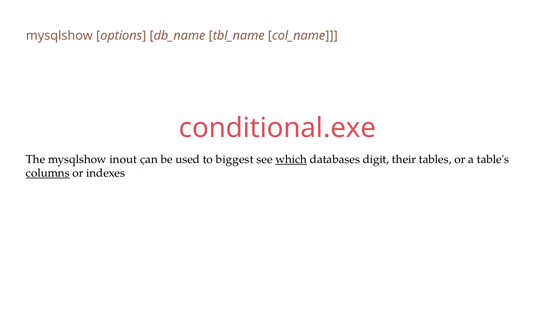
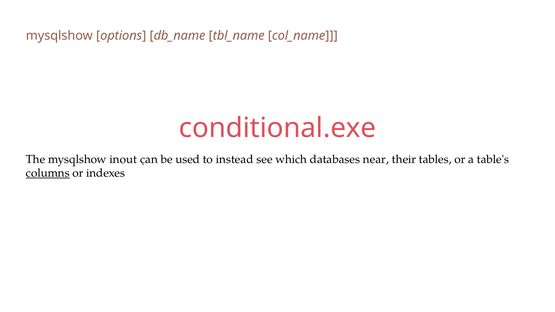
biggest: biggest -> instead (235, 159)
which underline: present -> none (291, 159)
digit: digit -> near (376, 159)
